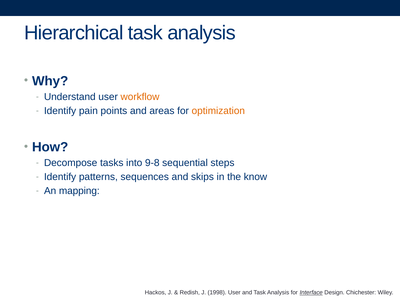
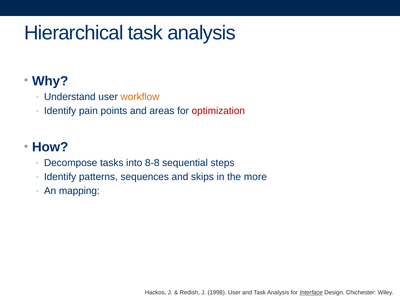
optimization colour: orange -> red (218, 111)
9-8: 9-8 -> 8-8 (152, 163)
know: know -> more (255, 177)
